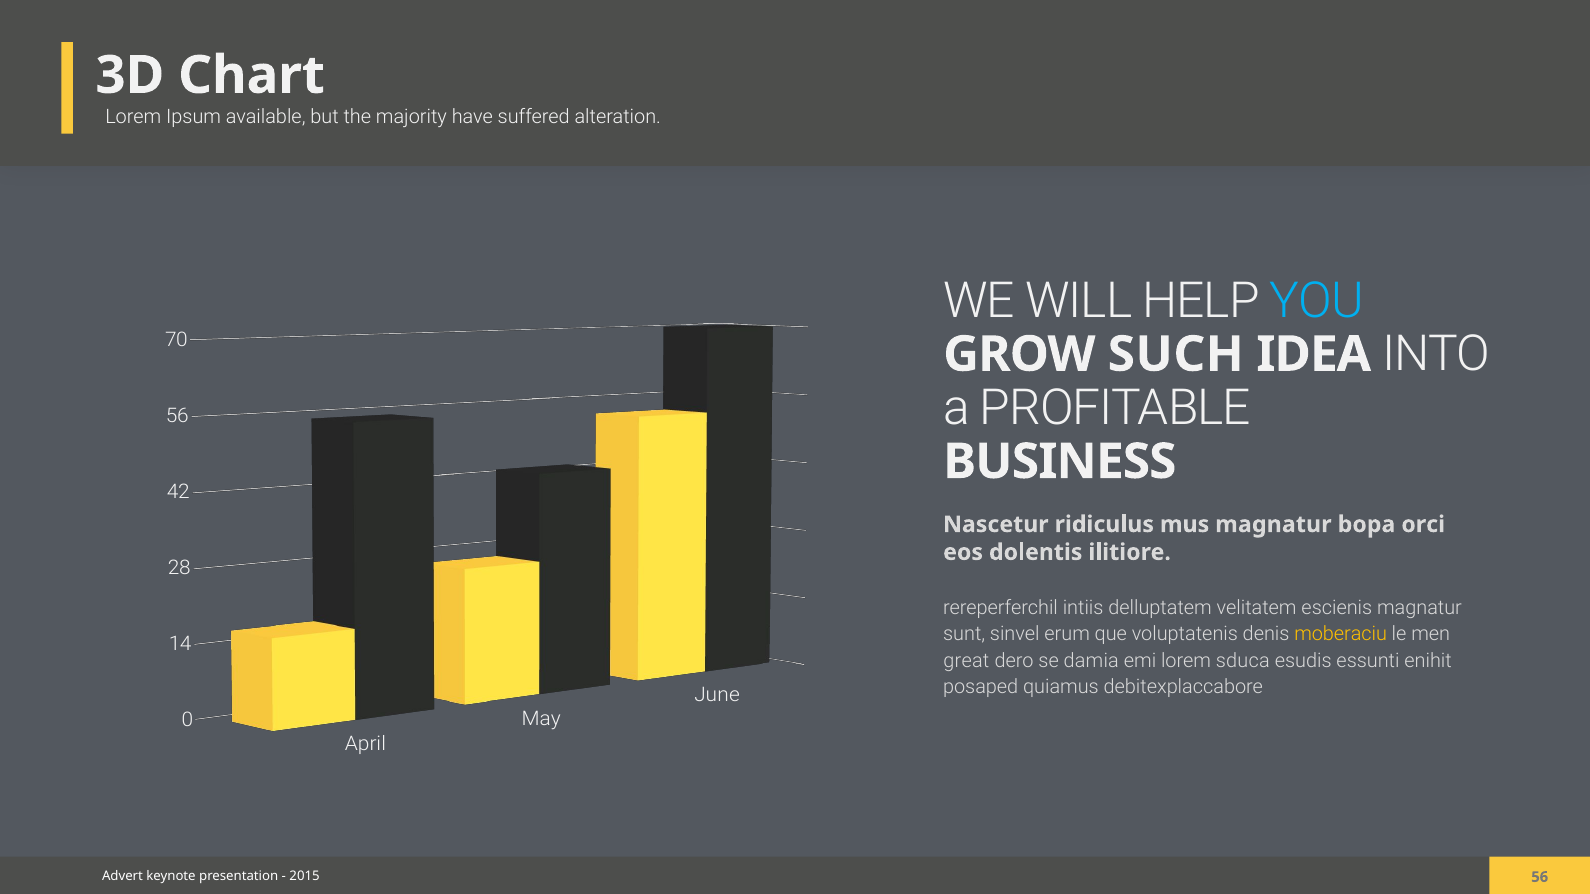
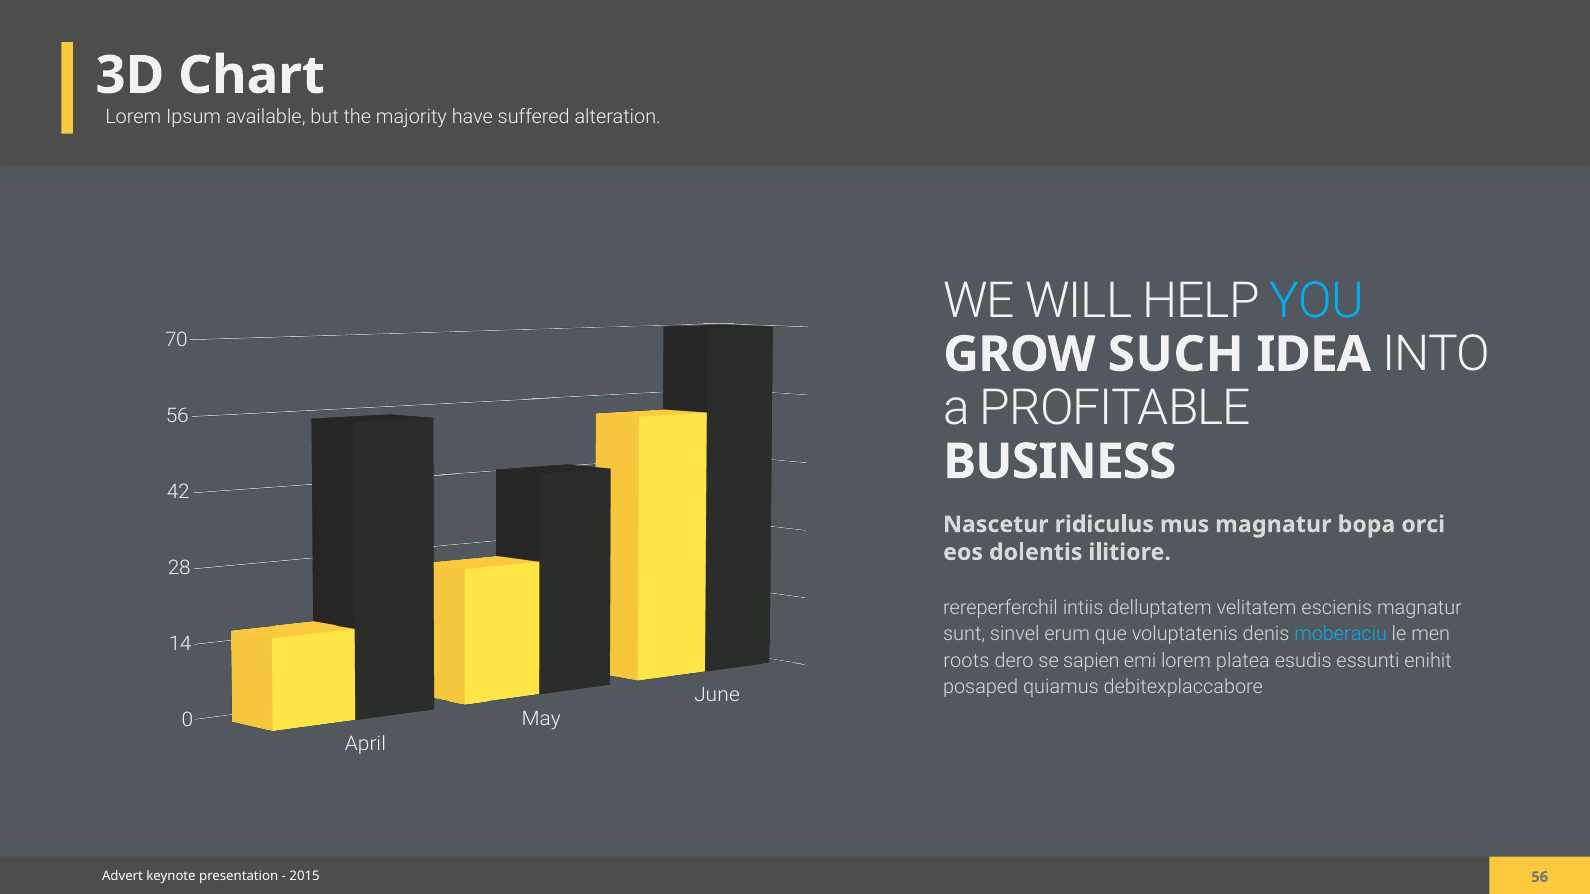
moberaciu colour: yellow -> light blue (1341, 635)
great: great -> roots (966, 661)
damia: damia -> sapien (1091, 661)
sduca: sduca -> platea (1243, 661)
